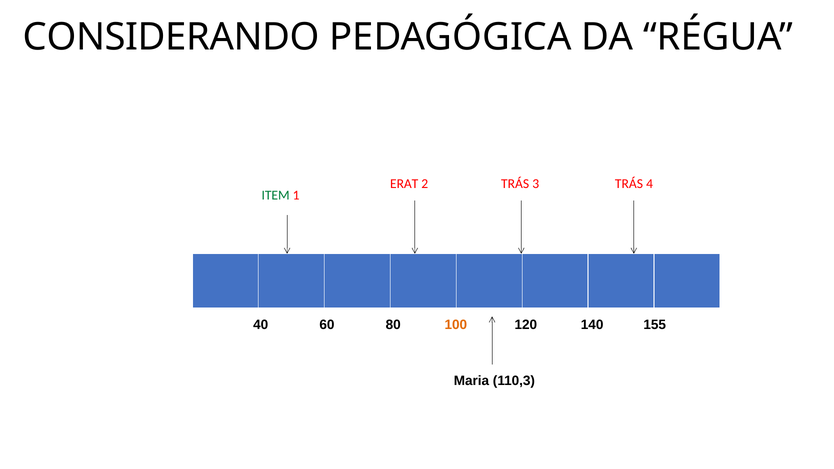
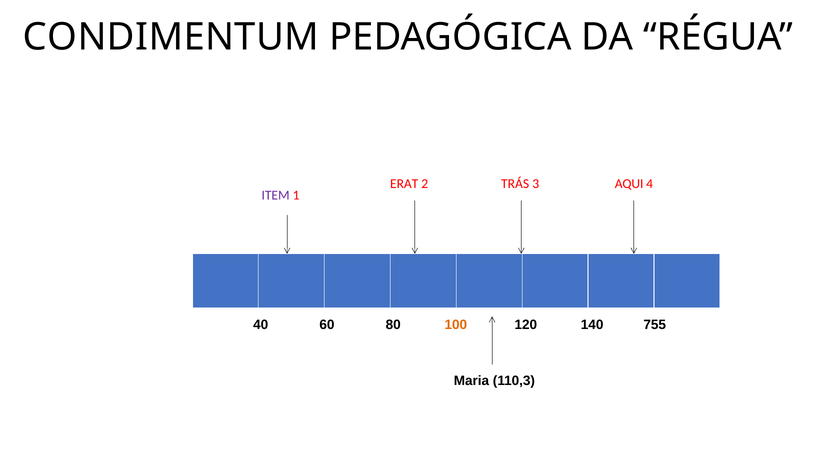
CONSIDERANDO: CONSIDERANDO -> CONDIMENTUM (171, 37)
TRÁS: TRÁS -> AQUI (629, 184)
ITEM colour: green -> purple (276, 195)
155: 155 -> 755 (655, 325)
